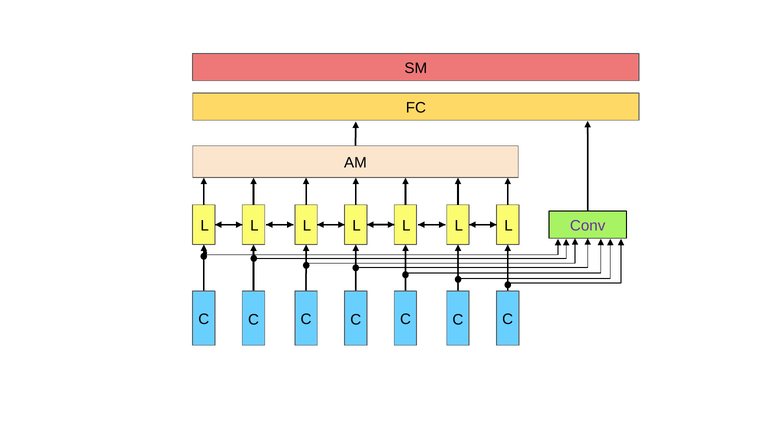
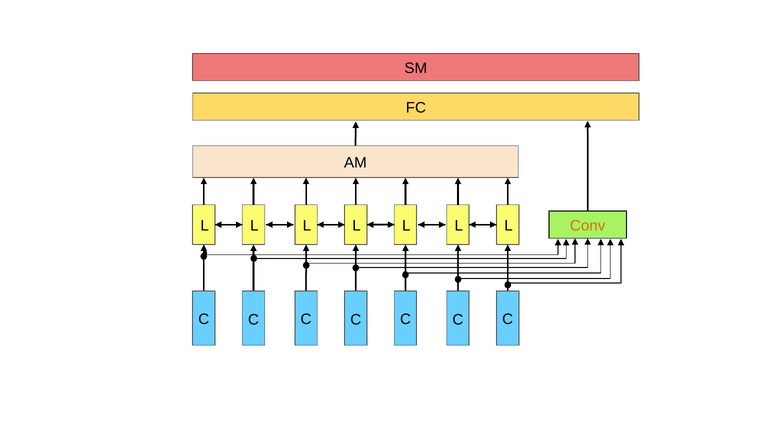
Conv colour: purple -> orange (588, 226)
